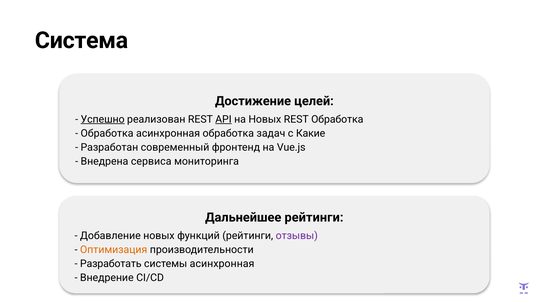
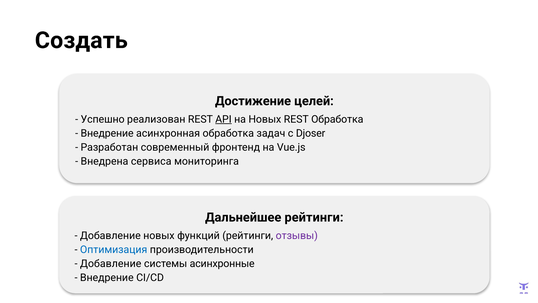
Система: Система -> Создать (81, 40)
Успешно underline: present -> none (103, 119)
Обработка: Обработка -> Внедрение (107, 133)
Какие: Какие -> Djoser (311, 133)
Оптимизация colour: orange -> blue (114, 249)
Разработать: Разработать -> Добавление (111, 263)
системы асинхронная: асинхронная -> асинхронные (222, 263)
